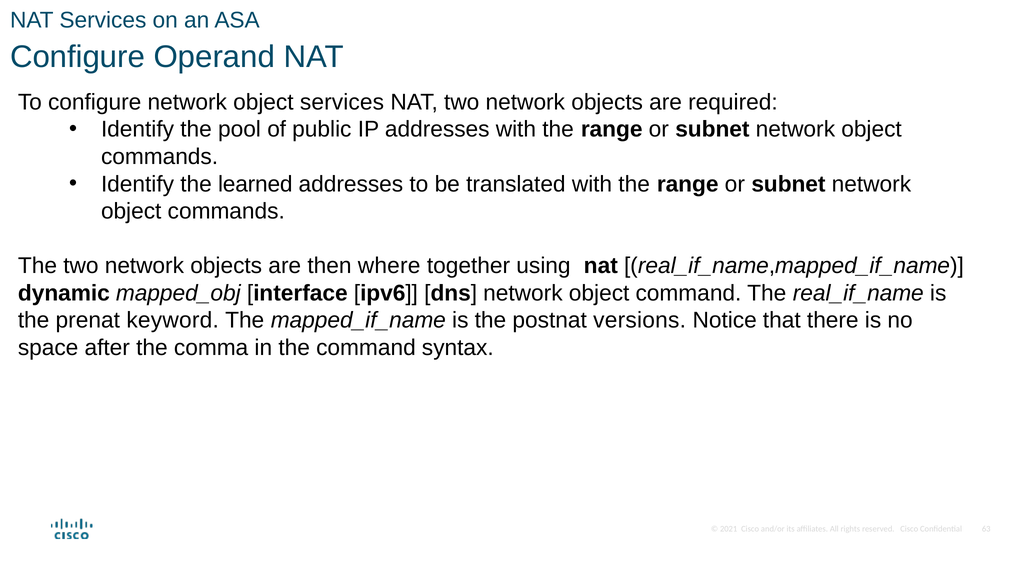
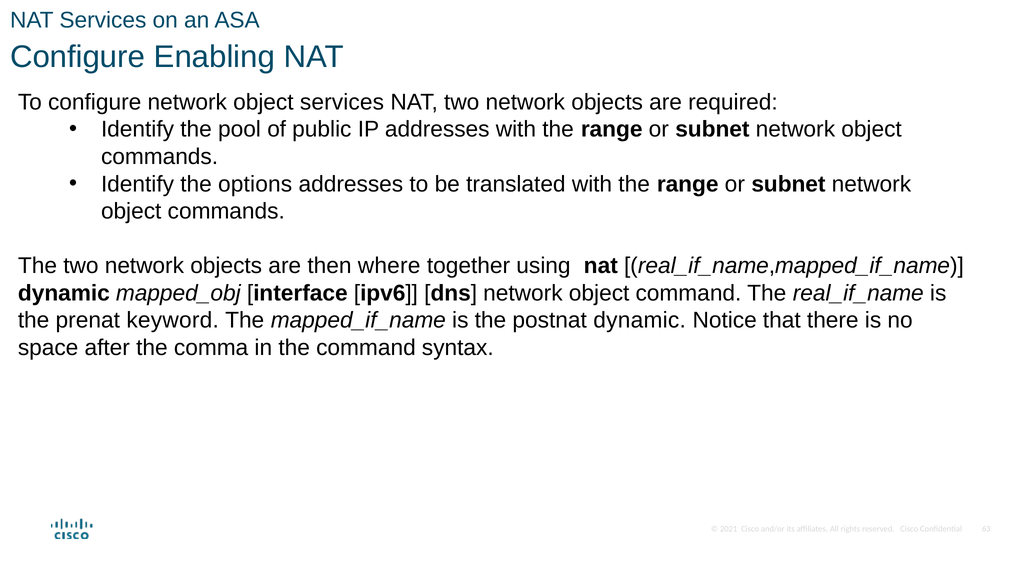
Operand: Operand -> Enabling (214, 57)
learned: learned -> options (255, 184)
postnat versions: versions -> dynamic (640, 320)
